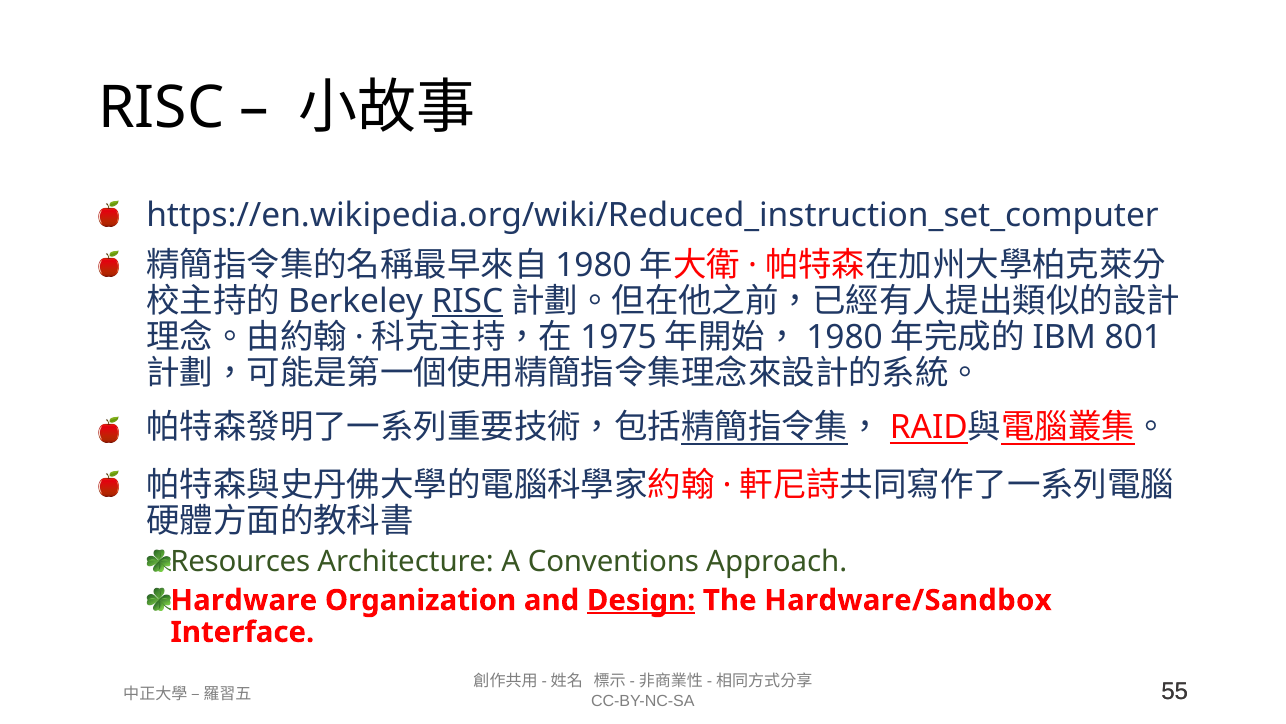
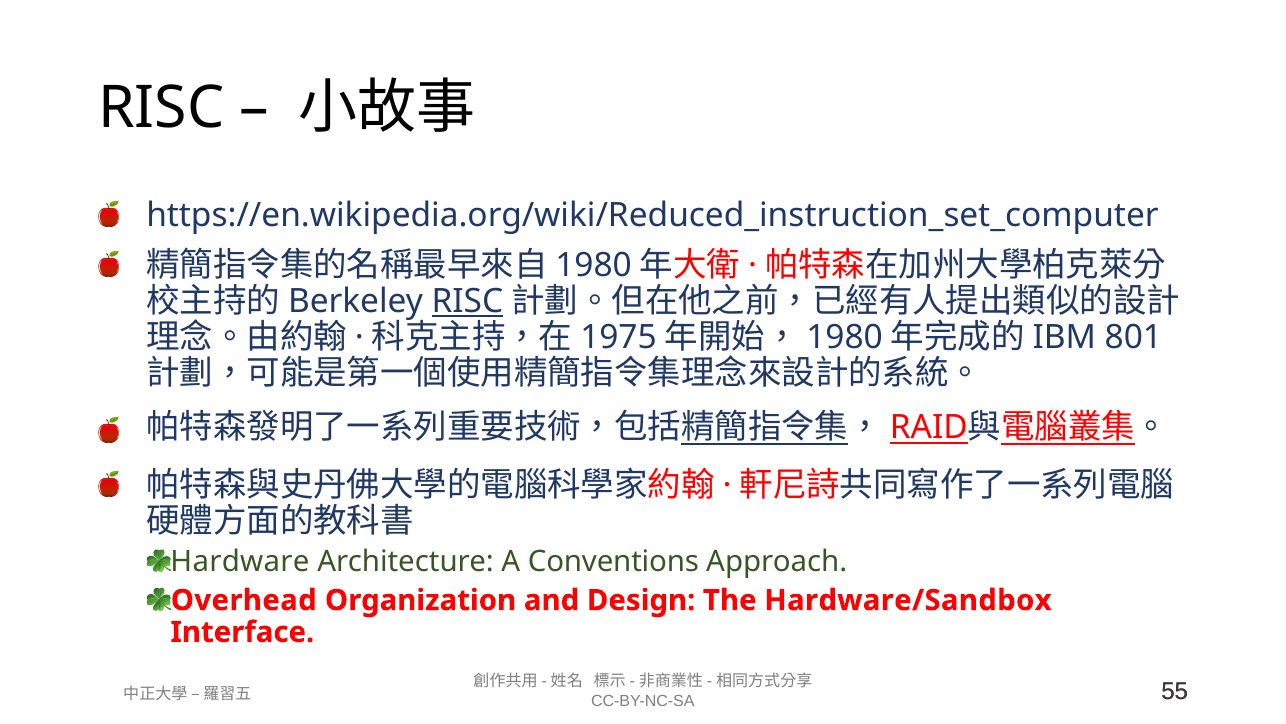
Resources: Resources -> Hardware (240, 561)
Hardware: Hardware -> Overhead (244, 600)
Design underline: present -> none (641, 600)
